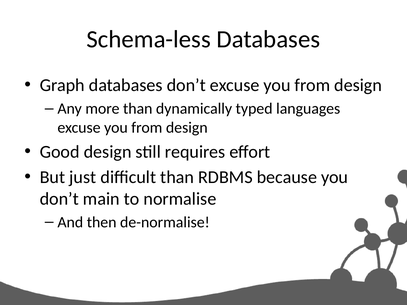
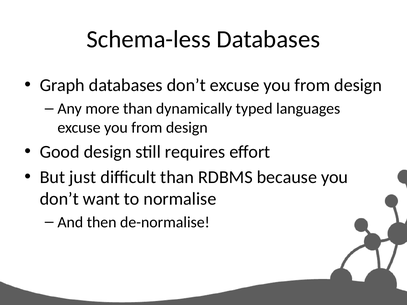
main: main -> want (101, 199)
